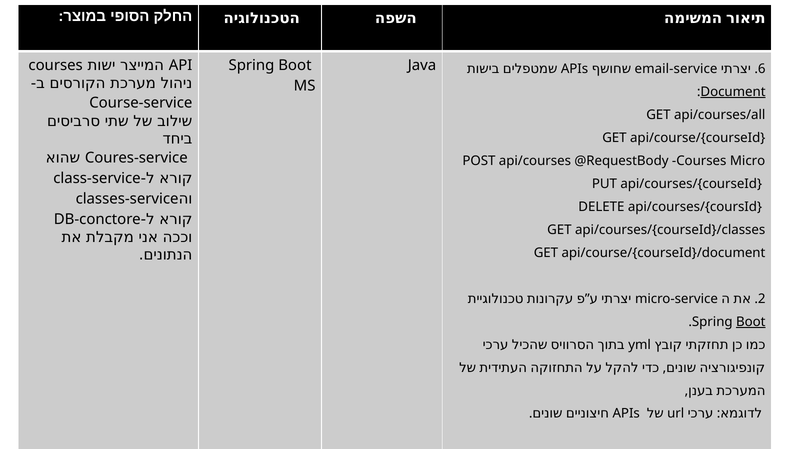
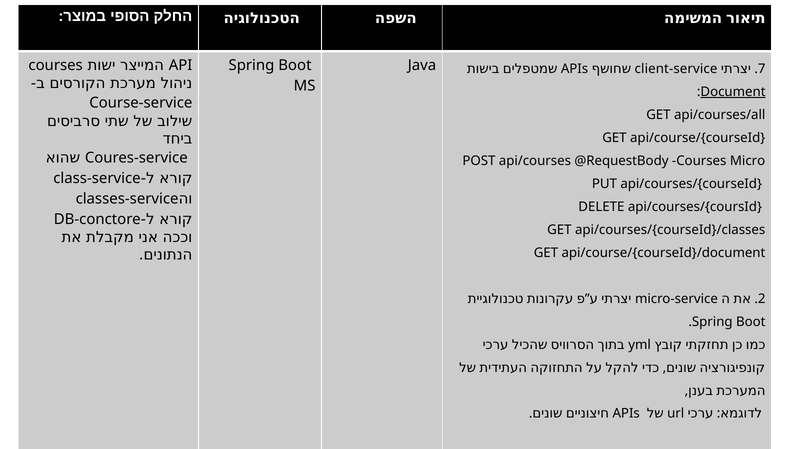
6: 6 -> 7 (762, 69)
email-service: email-service -> client-service (676, 69)
Boot underline: present -> none (751, 322)
